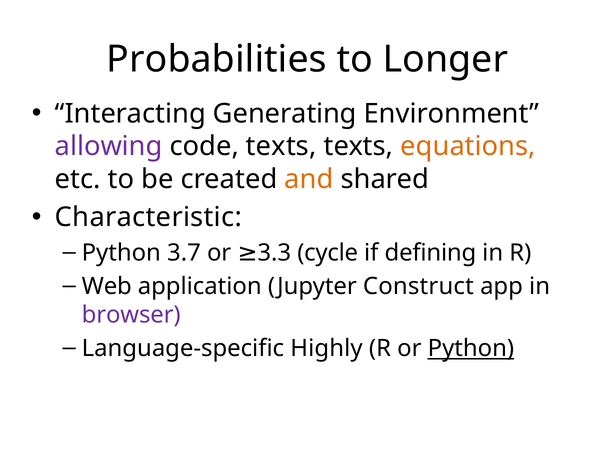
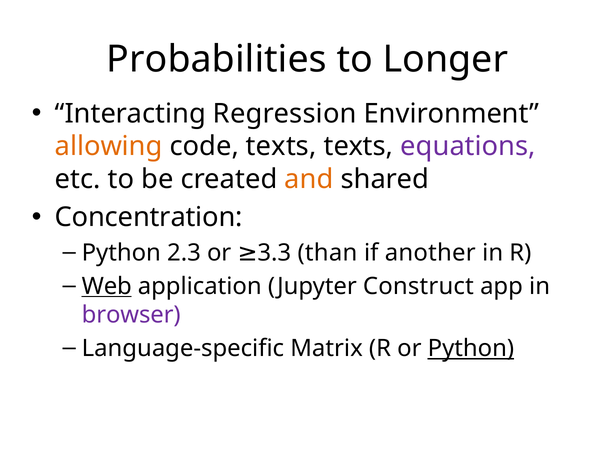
Generating: Generating -> Regression (285, 114)
allowing colour: purple -> orange (109, 146)
equations colour: orange -> purple (468, 146)
Characteristic: Characteristic -> Concentration (149, 218)
3.7: 3.7 -> 2.3 (184, 253)
cycle: cycle -> than (327, 253)
defining: defining -> another (430, 253)
Web underline: none -> present (107, 286)
Highly: Highly -> Matrix (327, 349)
